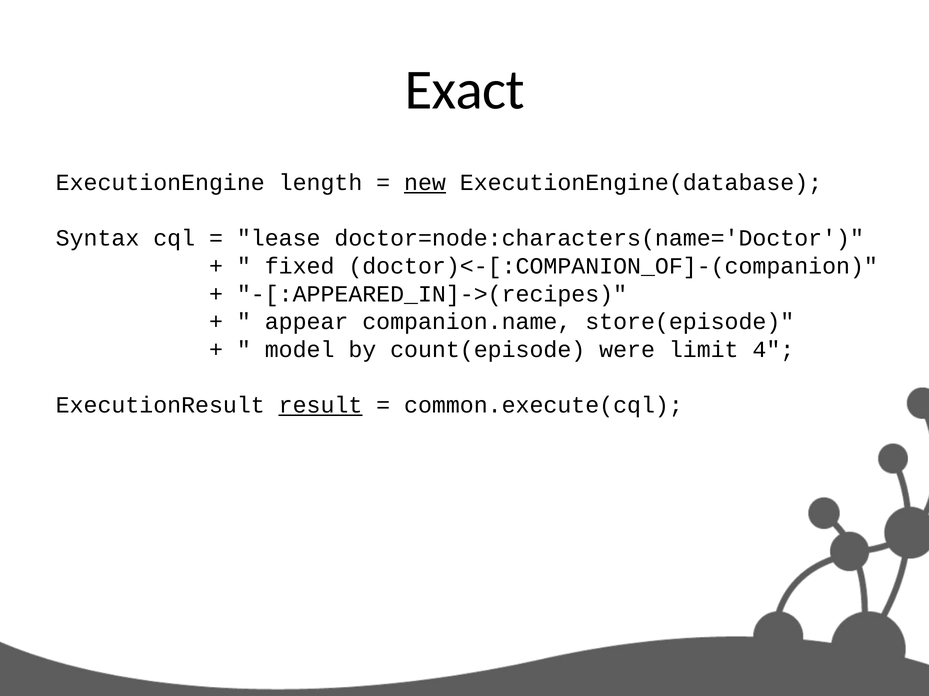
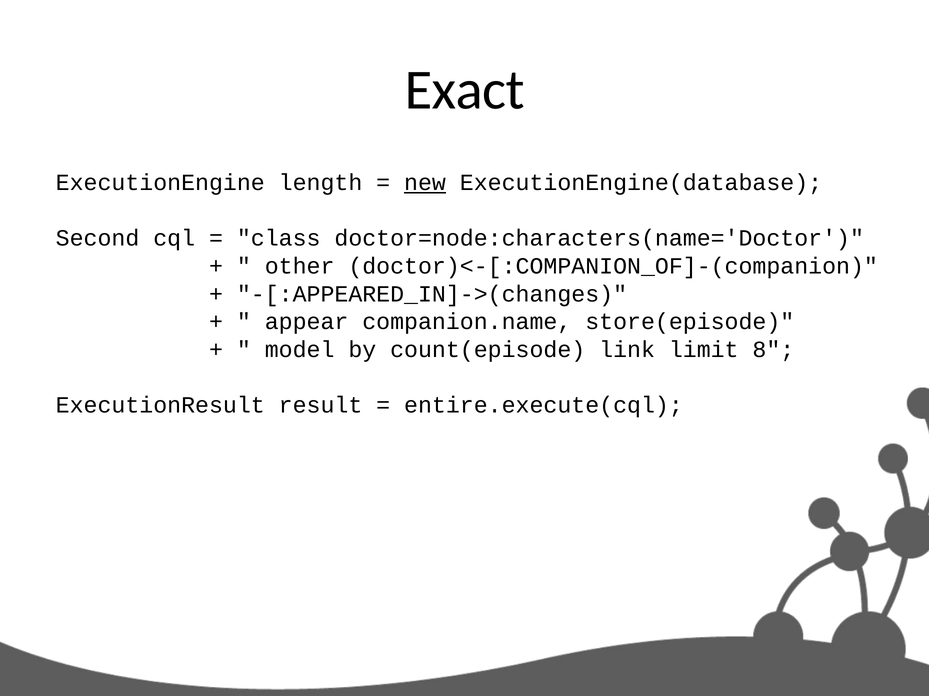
Syntax: Syntax -> Second (98, 239)
lease: lease -> class (279, 239)
fixed: fixed -> other (300, 266)
-[:APPEARED_IN]->(recipes: -[:APPEARED_IN]->(recipes -> -[:APPEARED_IN]->(changes (432, 294)
were: were -> link (627, 350)
4: 4 -> 8 (773, 350)
result underline: present -> none (321, 406)
common.execute(cql: common.execute(cql -> entire.execute(cql (543, 406)
